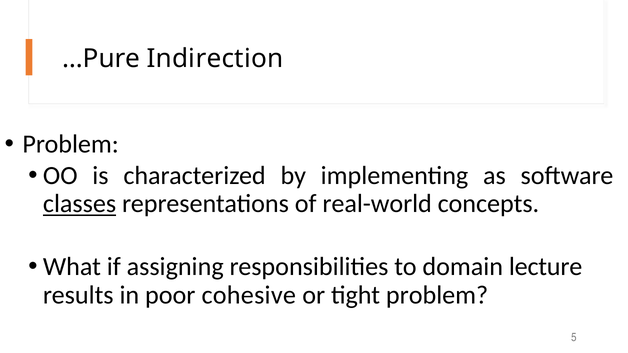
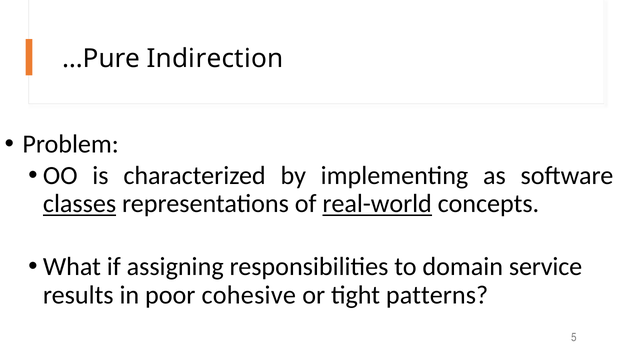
real-world underline: none -> present (377, 204)
lecture: lecture -> service (546, 267)
tight problem: problem -> patterns (437, 295)
